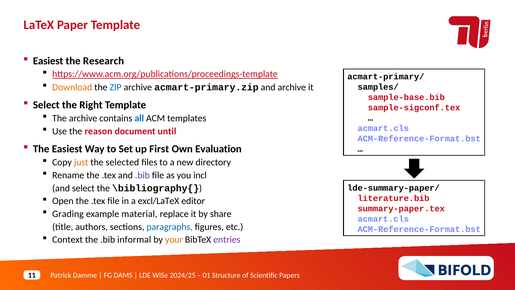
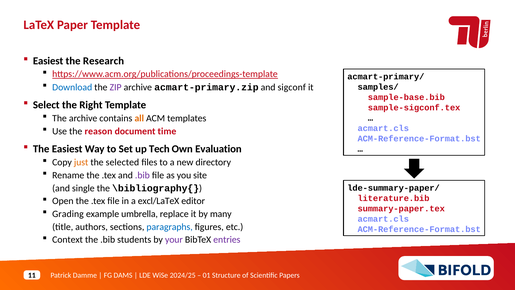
Download colour: orange -> blue (72, 87)
ZIP colour: blue -> purple (116, 87)
and archive: archive -> sigconf (292, 87)
all colour: blue -> orange (139, 118)
until: until -> time (167, 131)
First: First -> Tech (159, 149)
incl: incl -> site (200, 175)
and select: select -> single (83, 188)
material: material -> umbrella (140, 214)
share: share -> many (221, 214)
informal: informal -> students (134, 240)
your colour: orange -> purple (174, 240)
